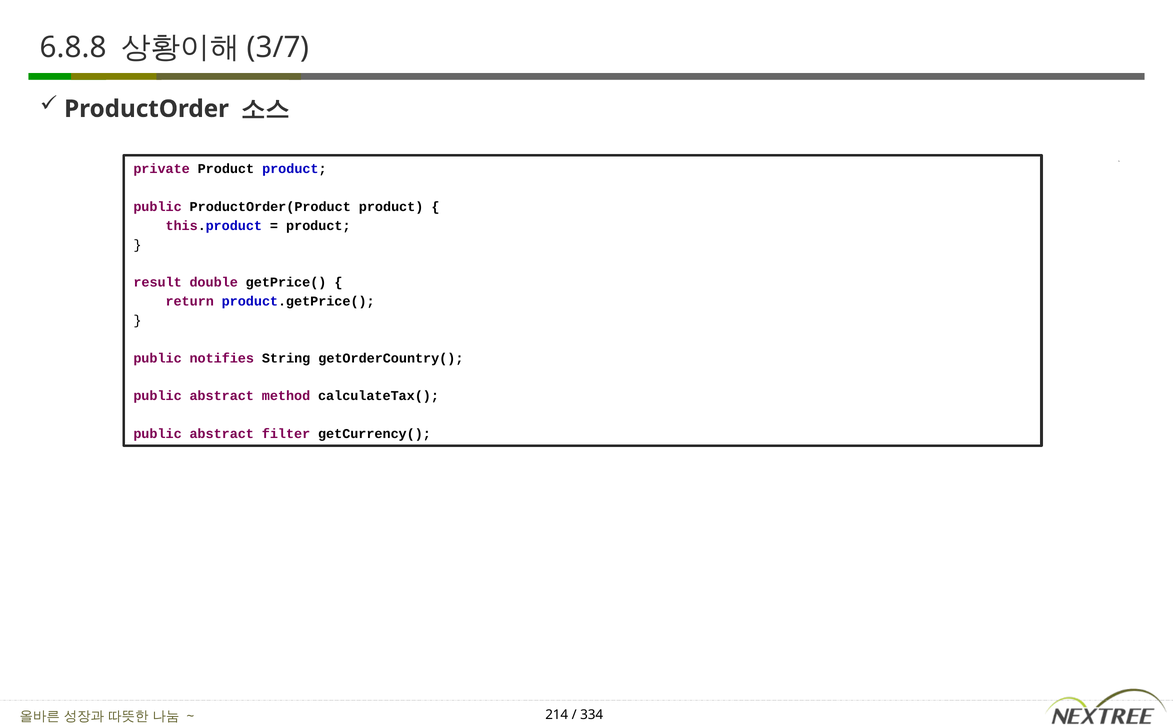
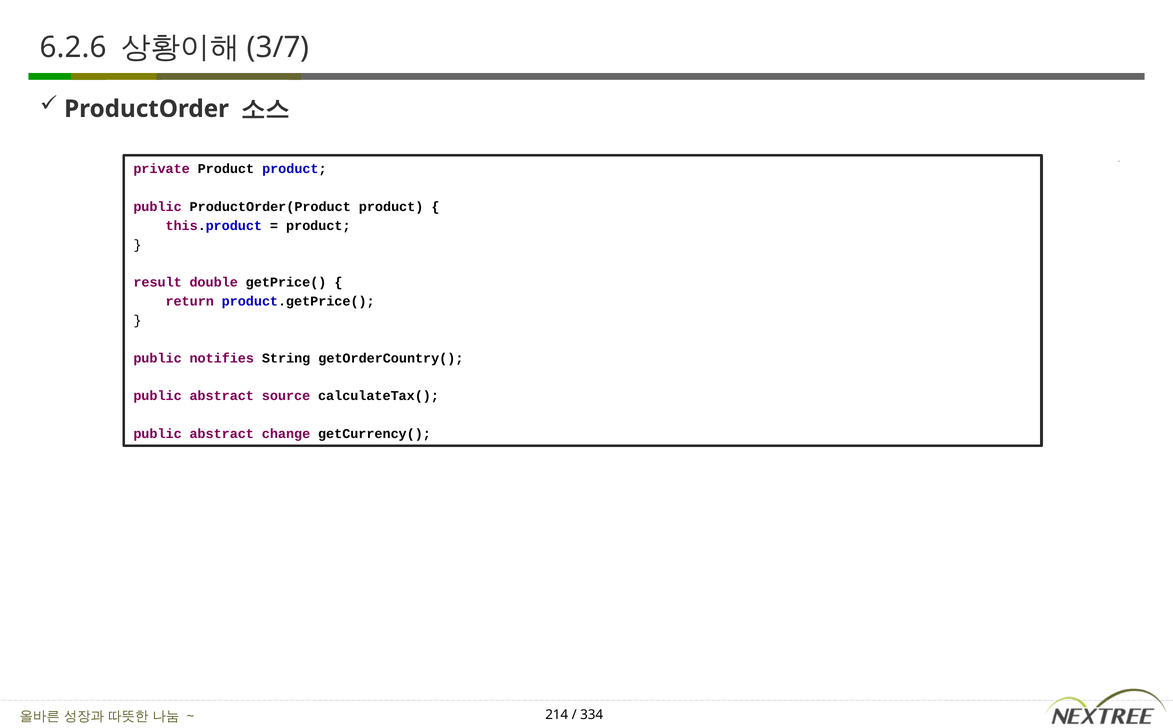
6.8.8: 6.8.8 -> 6.2.6 (73, 47)
method: method -> source (286, 396)
filter: filter -> change (286, 434)
